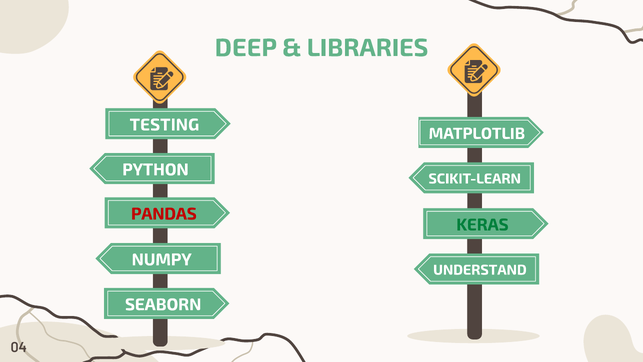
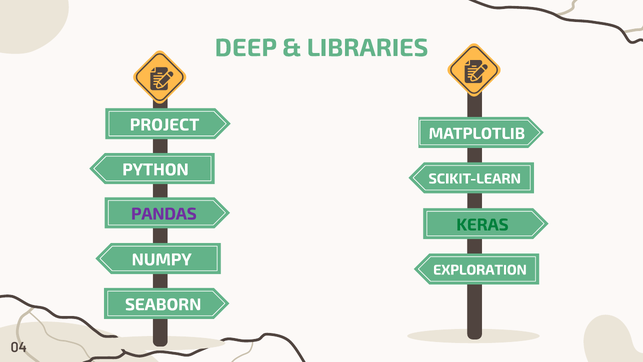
TESTING: TESTING -> PROJECT (165, 125)
PANDAS colour: red -> purple (164, 214)
UNDERSTAND: UNDERSTAND -> EXPLORATION (480, 270)
